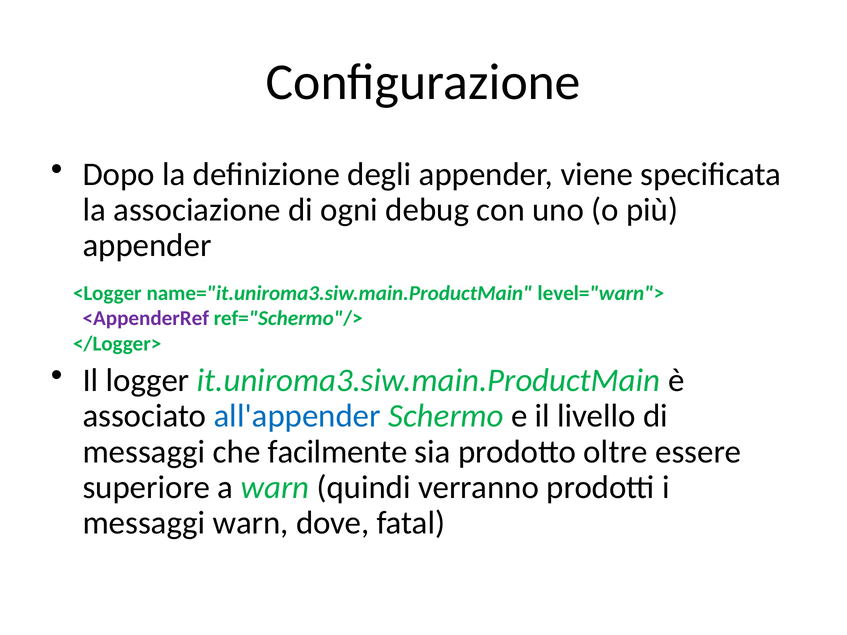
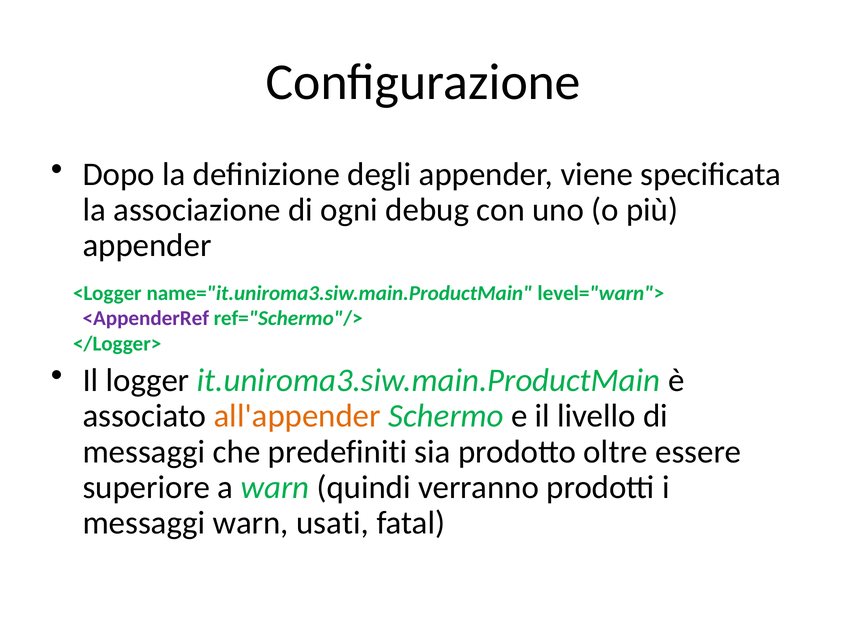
all'appender colour: blue -> orange (297, 416)
facilmente: facilmente -> predefiniti (338, 452)
dove: dove -> usati (333, 523)
